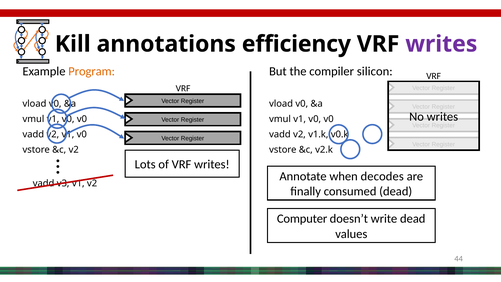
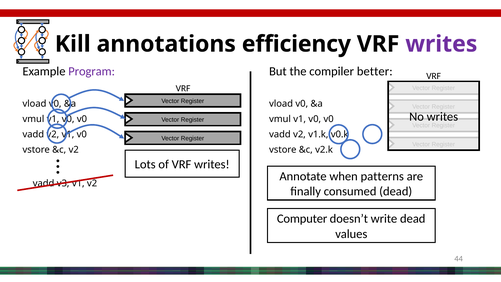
Program colour: orange -> purple (92, 71)
silicon: silicon -> better (375, 71)
decodes: decodes -> patterns (382, 176)
